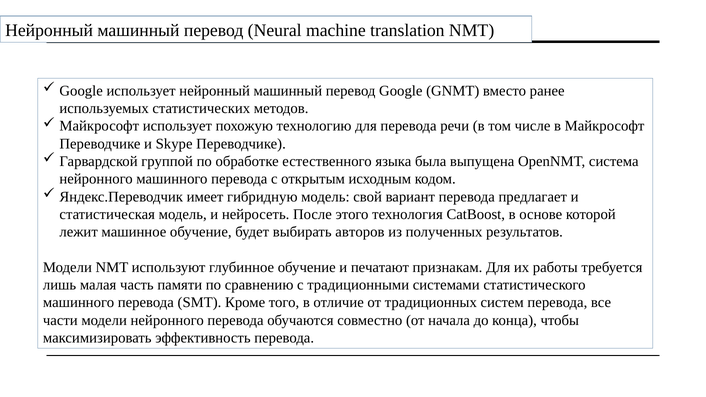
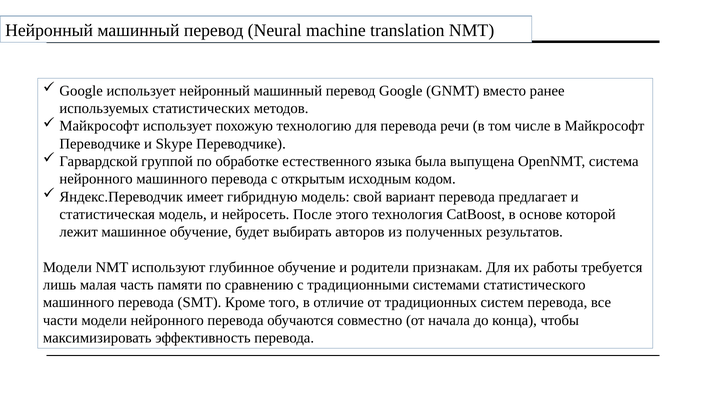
печатают: печатают -> родители (380, 267)
